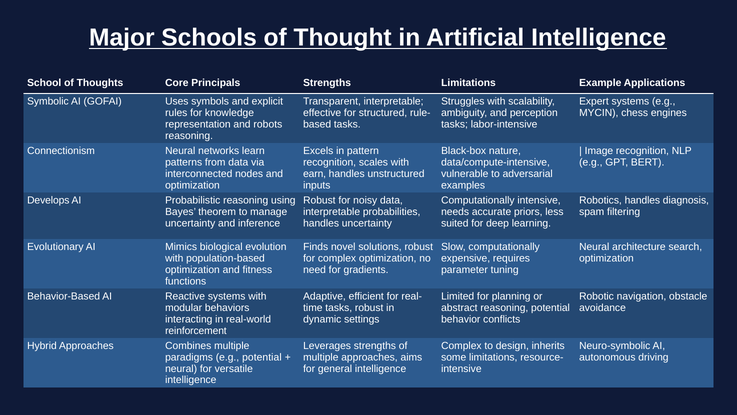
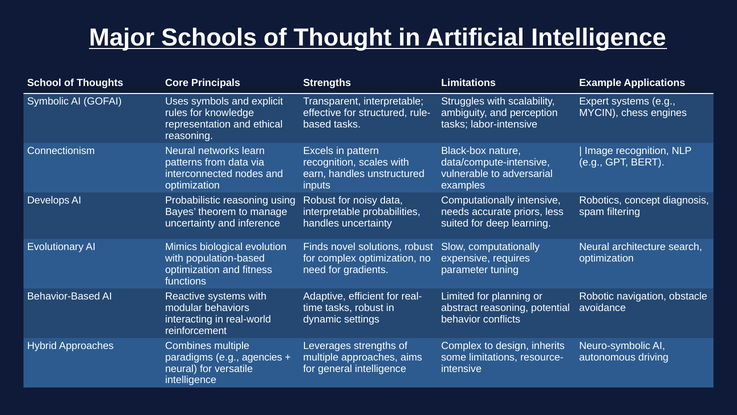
robots: robots -> ethical (268, 124)
Robotics handles: handles -> concept (642, 200)
e.g potential: potential -> agencies (262, 357)
